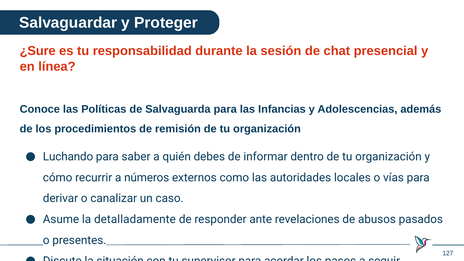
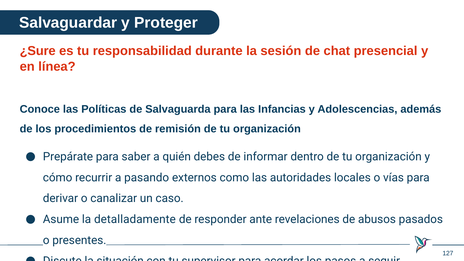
Luchando: Luchando -> Prepárate (68, 157)
números: números -> pasando (147, 178)
